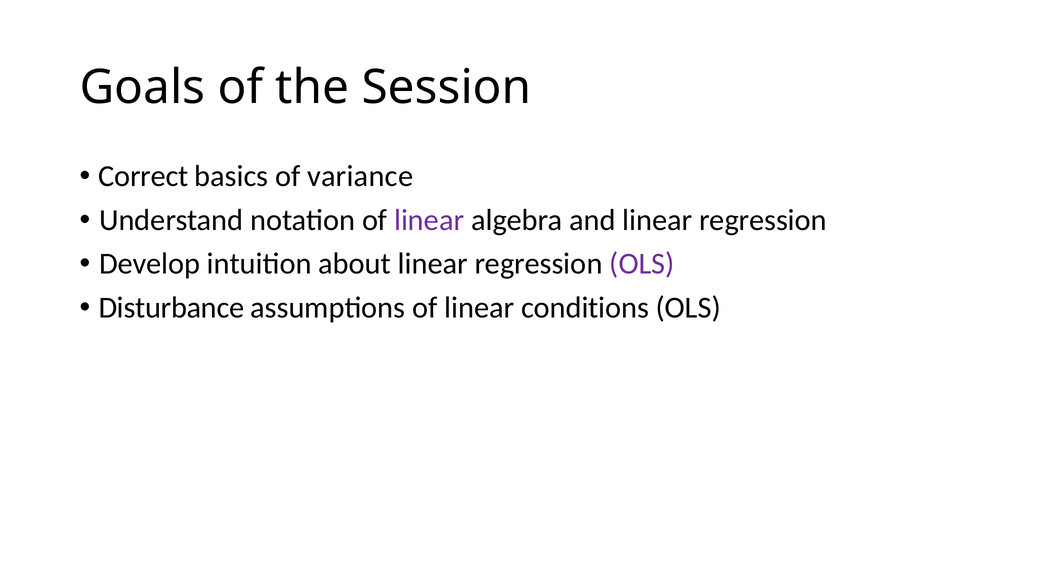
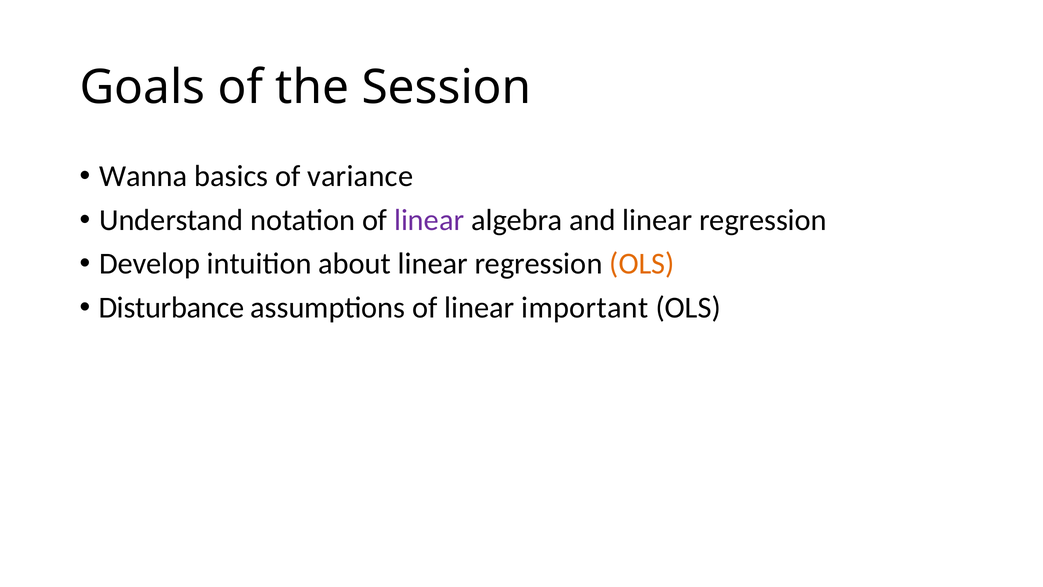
Correct: Correct -> Wanna (143, 176)
OLS colour: purple -> orange (642, 264)
conditions: conditions -> important (585, 308)
